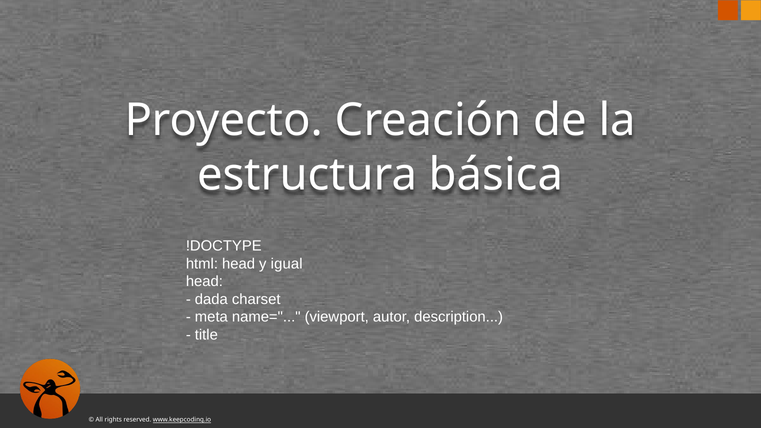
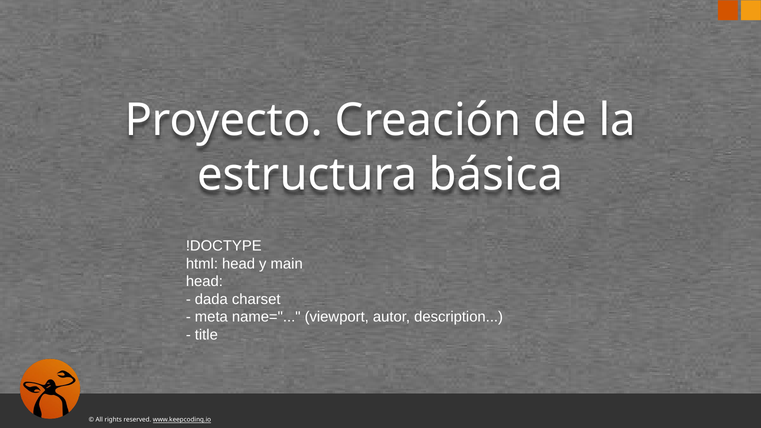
igual: igual -> main (287, 264)
